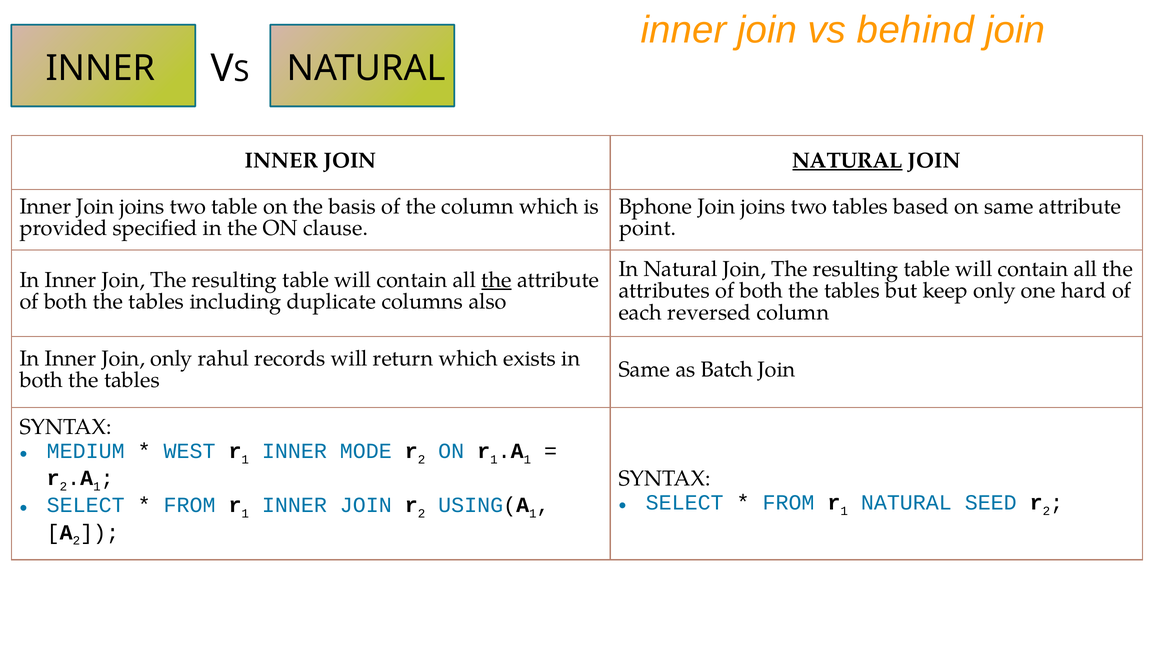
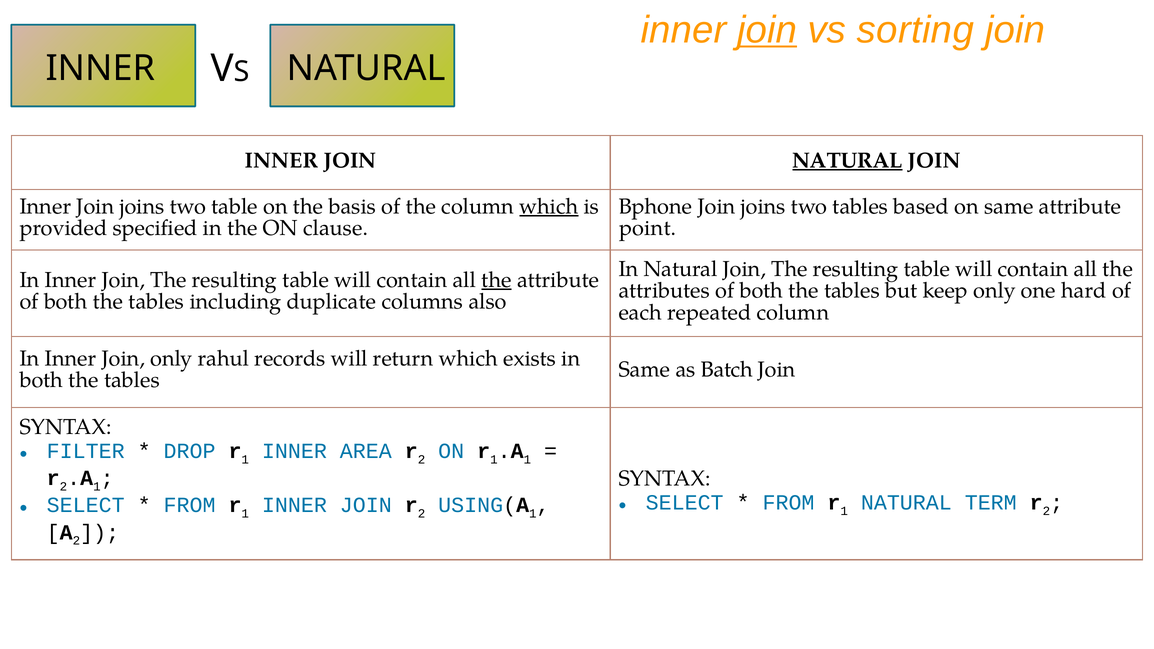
join underline: none -> present (767, 30)
behind: behind -> sorting (915, 30)
which underline: none -> present (549, 207)
reversed: reversed -> repeated (709, 313)
MEDIUM: MEDIUM -> FILTER (86, 451)
WEST: WEST -> DROP (190, 451)
MODE: MODE -> AREA (366, 451)
SEED: SEED -> TERM (991, 503)
